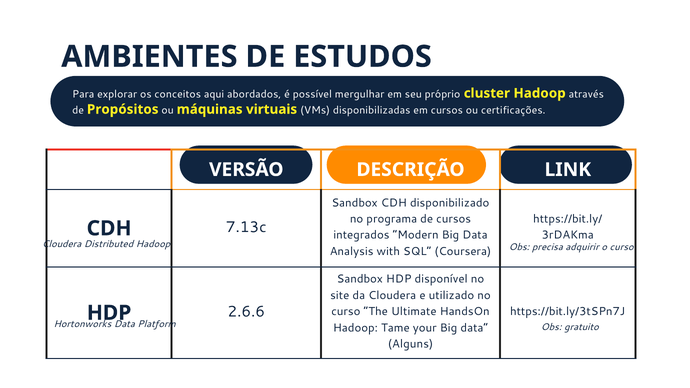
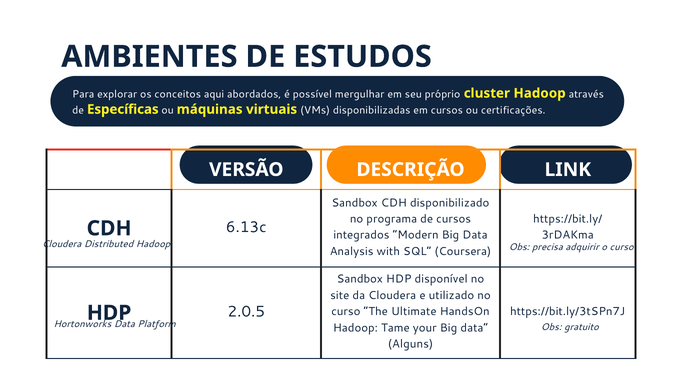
Propósitos: Propósitos -> Específicas (123, 109)
7.13c: 7.13c -> 6.13c (246, 227)
2.6.6: 2.6.6 -> 2.0.5 (246, 312)
